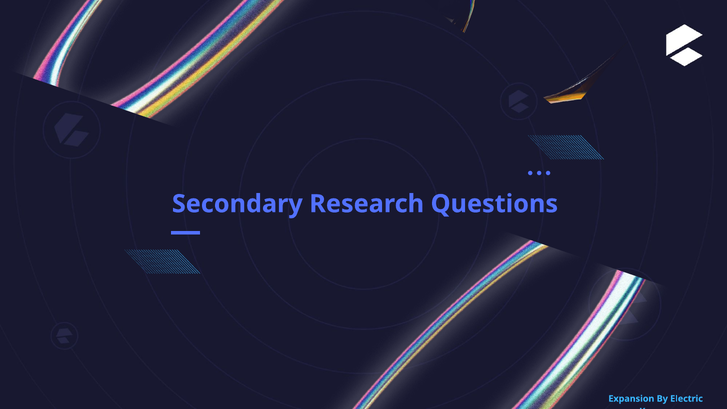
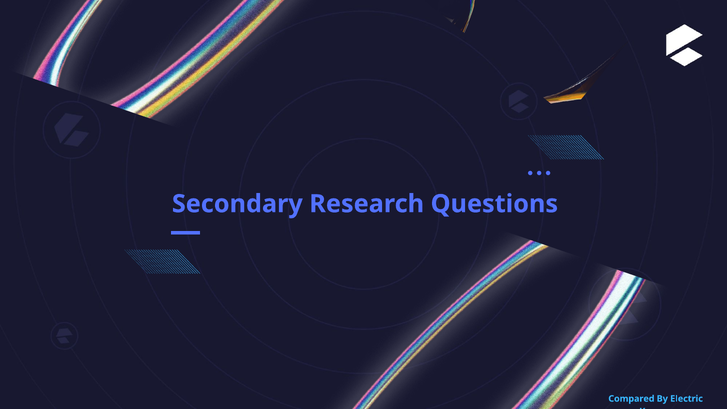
Expansion: Expansion -> Compared (631, 399)
